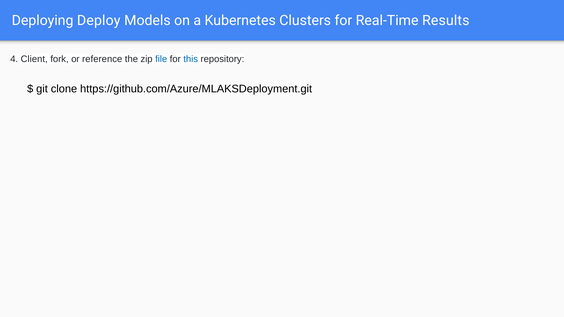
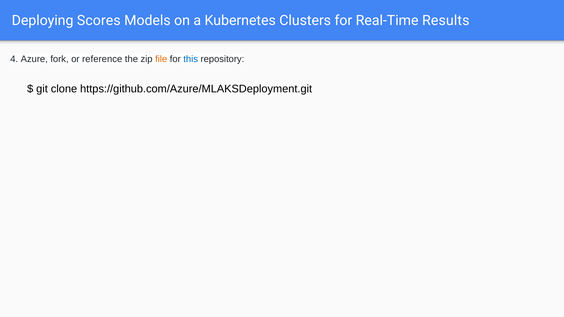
Deploy: Deploy -> Scores (99, 21)
Client: Client -> Azure (34, 59)
file colour: blue -> orange (161, 59)
